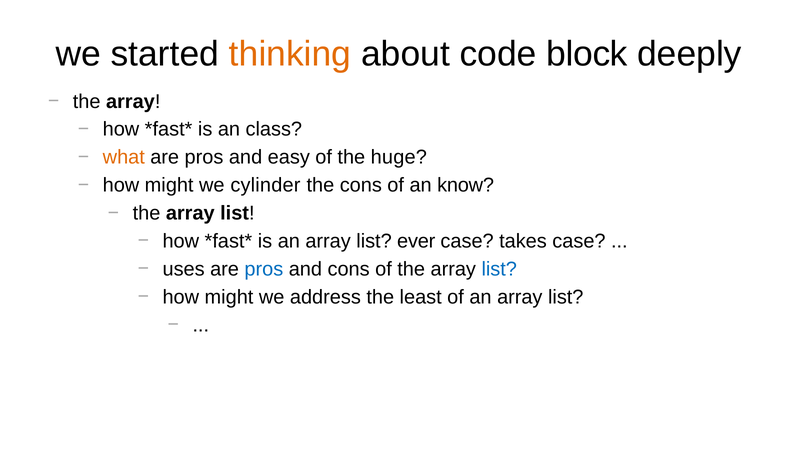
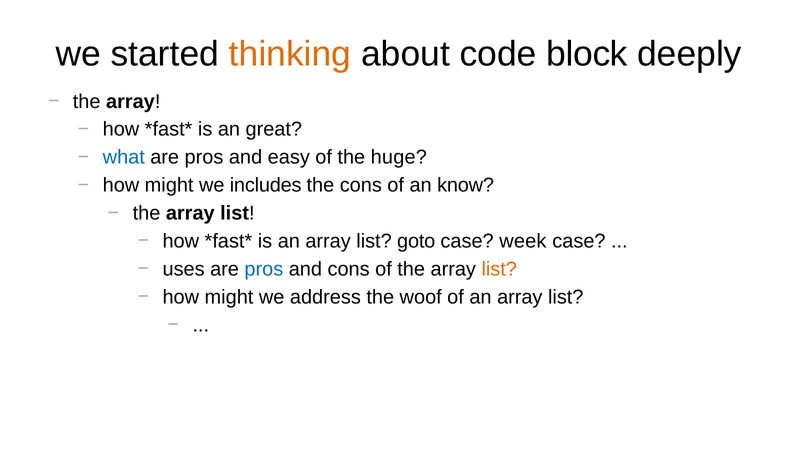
class: class -> great (274, 129)
what colour: orange -> blue (124, 157)
cylinder: cylinder -> includes (266, 185)
ever: ever -> goto (416, 241)
takes: takes -> week (523, 241)
list colour: blue -> orange (499, 269)
least: least -> woof (421, 297)
